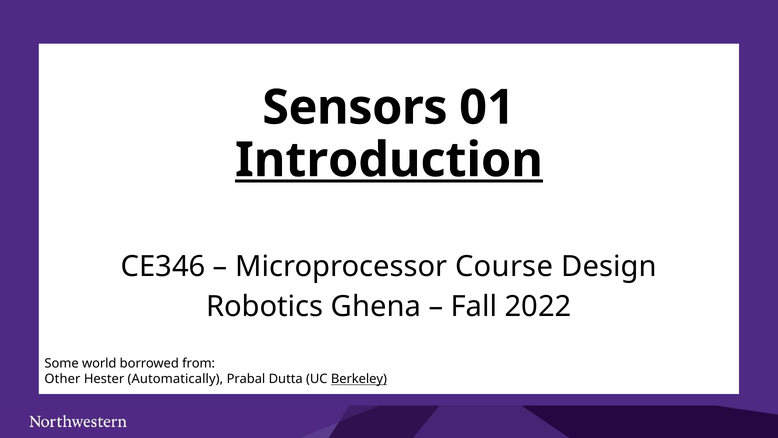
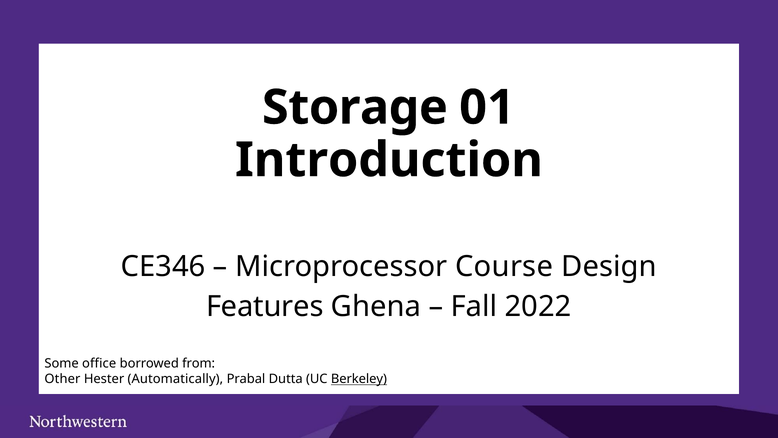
Sensors: Sensors -> Storage (355, 108)
Introduction underline: present -> none (389, 160)
Robotics: Robotics -> Features (265, 306)
world: world -> office (99, 363)
